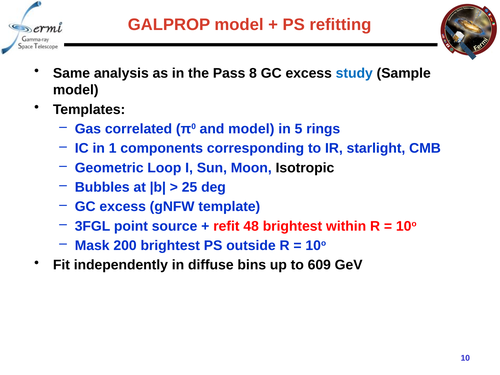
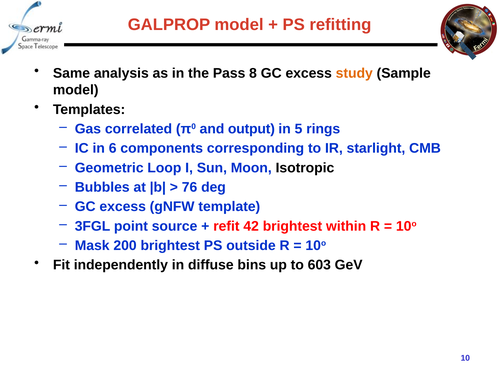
study colour: blue -> orange (354, 73)
and model: model -> output (251, 129)
1: 1 -> 6 (113, 148)
25: 25 -> 76 (190, 187)
48: 48 -> 42 (251, 226)
609: 609 -> 603 (319, 265)
